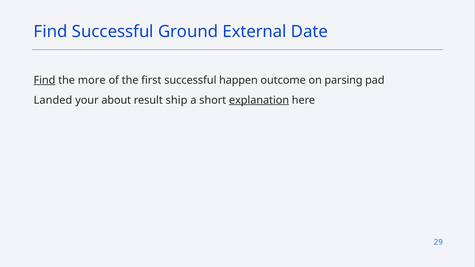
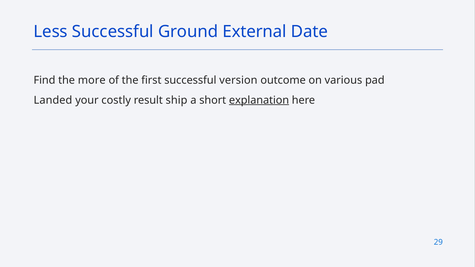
Find: Find -> Less (51, 32)
Find underline: present -> none (44, 80)
happen: happen -> version (238, 80)
parsing: parsing -> various (343, 80)
about: about -> costly (116, 100)
